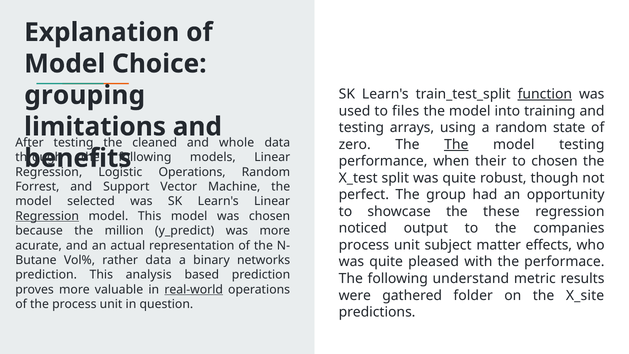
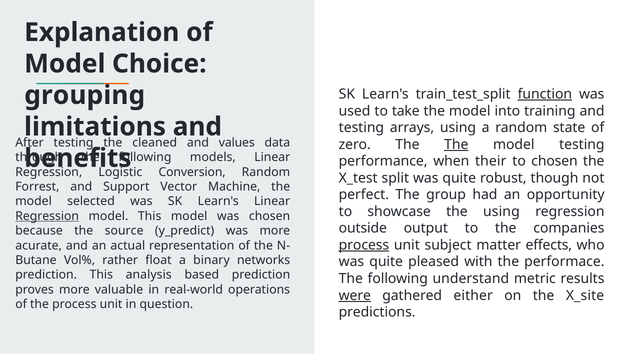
files: files -> take (406, 111)
whole: whole -> values (237, 143)
Operations: Operations -> Conversion (192, 172)
the these: these -> using (501, 211)
noticed: noticed -> outside (363, 228)
million: million -> source (124, 231)
process underline: none -> present (364, 245)
rather data: data -> float (158, 260)
real-world underline: present -> none (194, 289)
were underline: none -> present (355, 295)
folder: folder -> either (473, 295)
